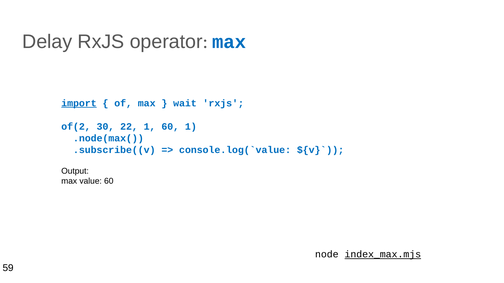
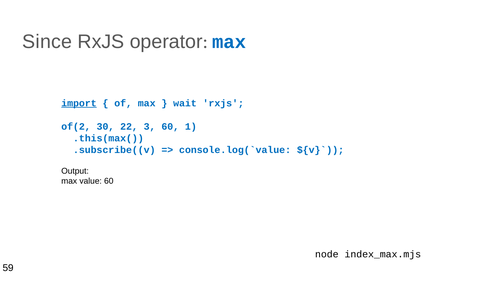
Delay: Delay -> Since (47, 42)
22 1: 1 -> 3 (150, 127)
.node(max(: .node(max( -> .this(max( (108, 139)
index_max.mjs underline: present -> none (383, 255)
